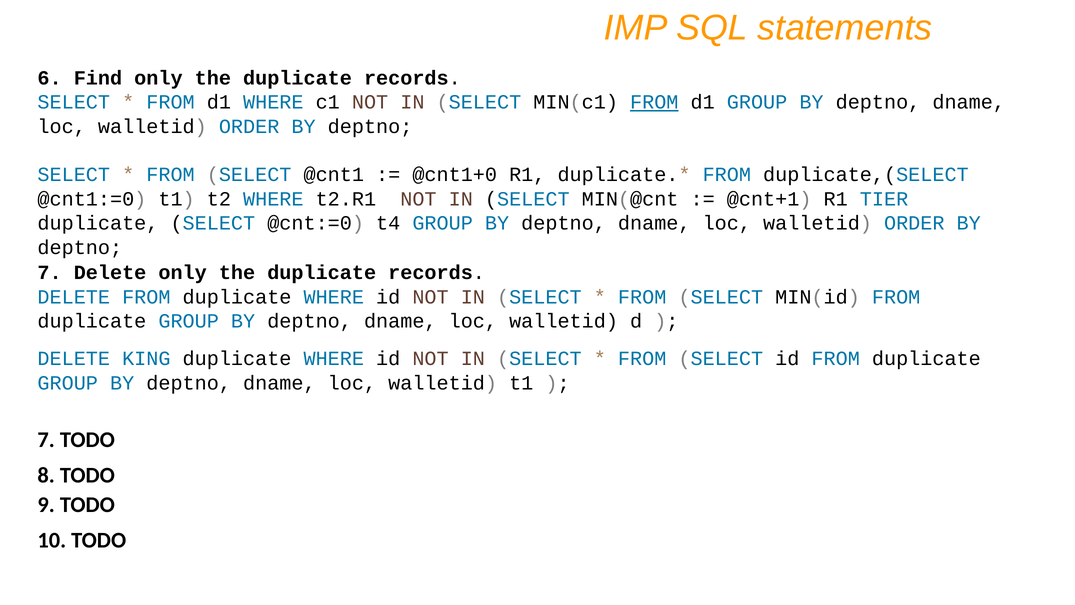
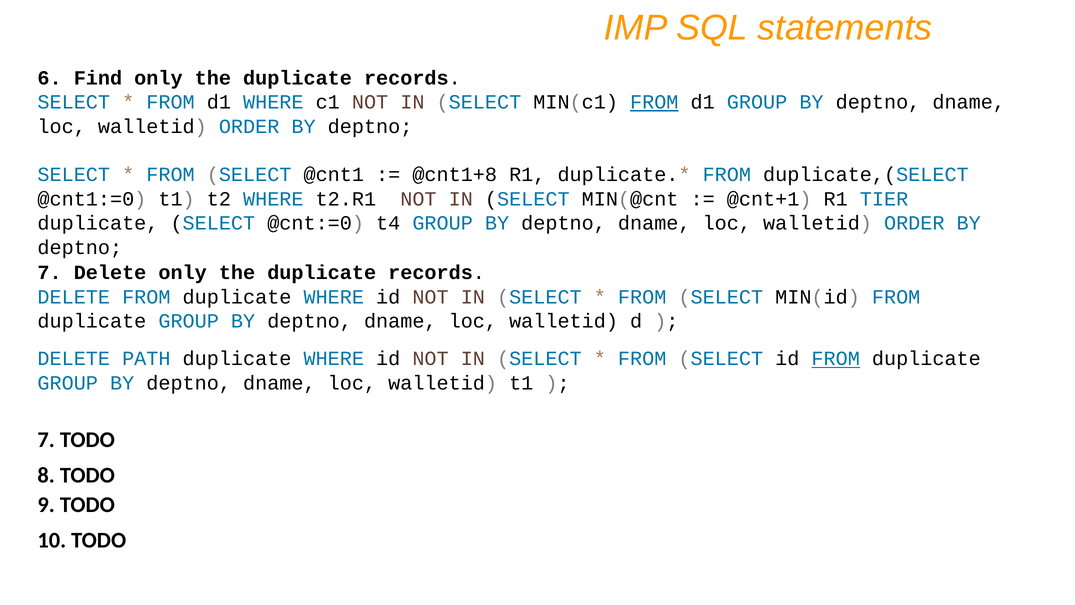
@cnt1+0: @cnt1+0 -> @cnt1+8 (455, 175)
KING: KING -> PATH (146, 359)
FROM underline: none -> present (836, 359)
